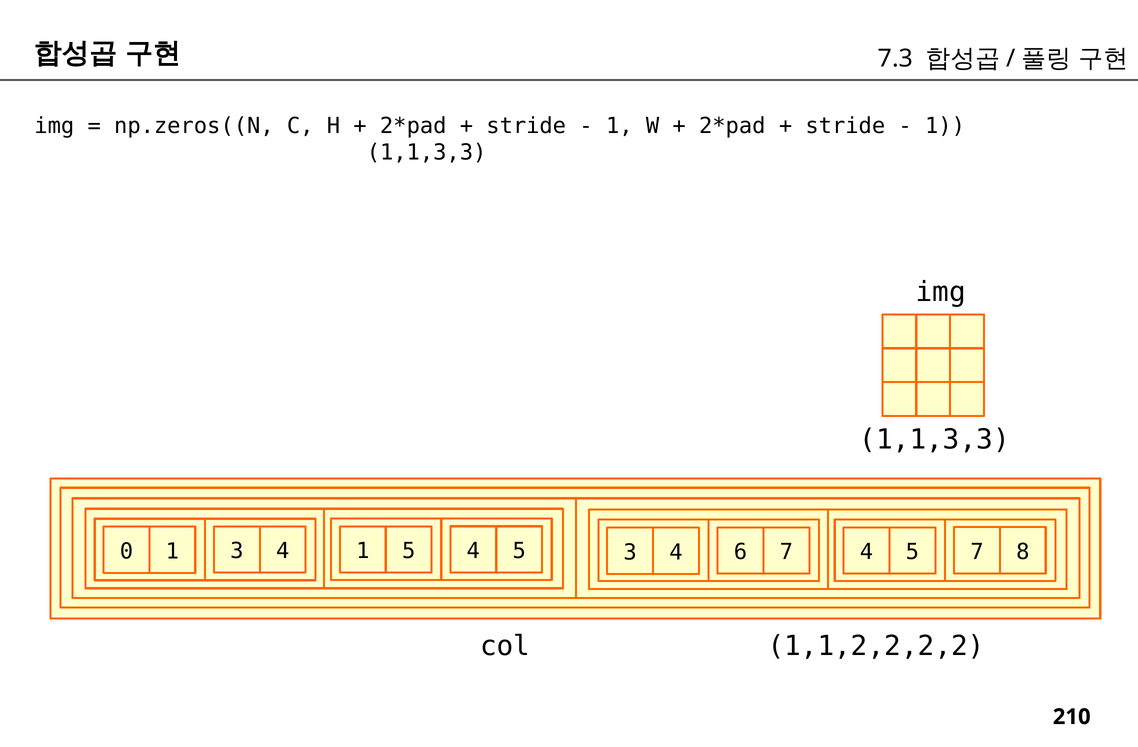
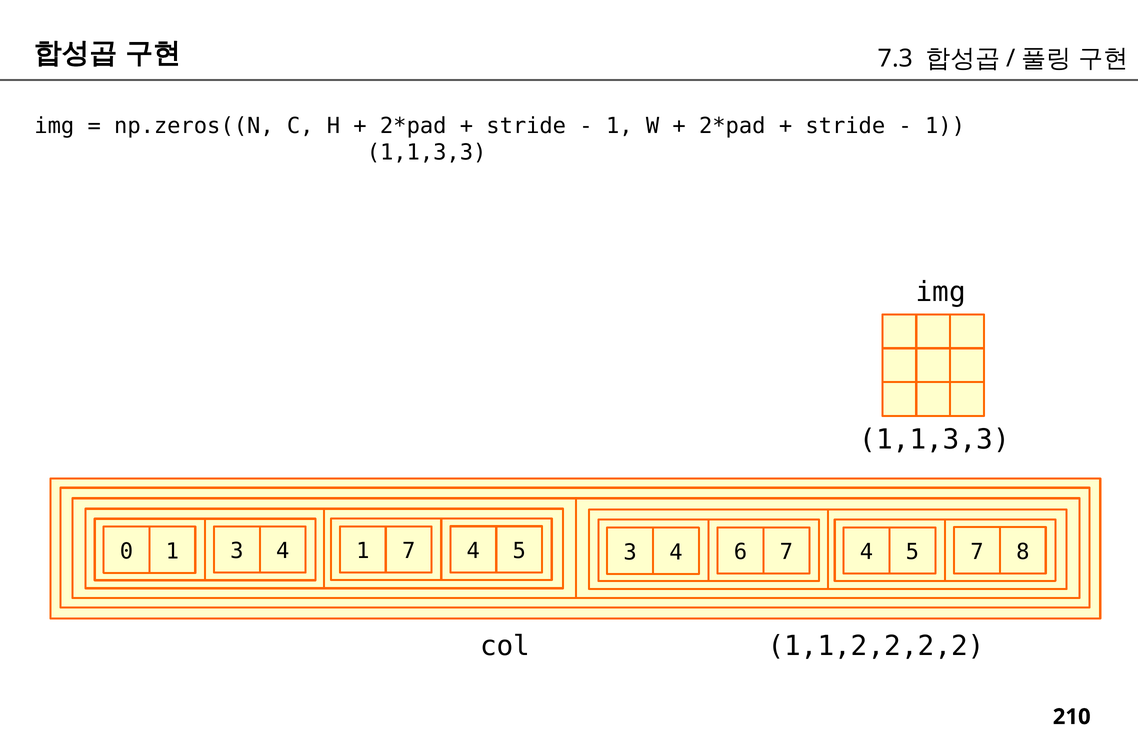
1 5: 5 -> 7 (409, 551)
